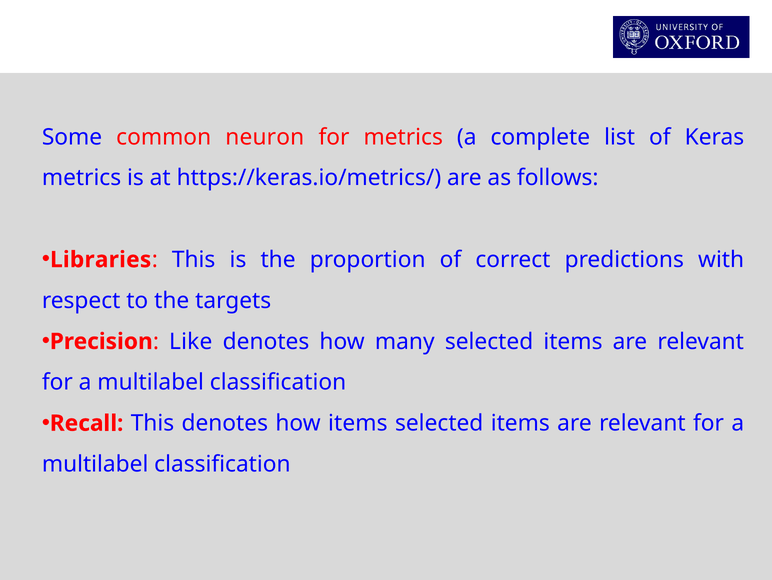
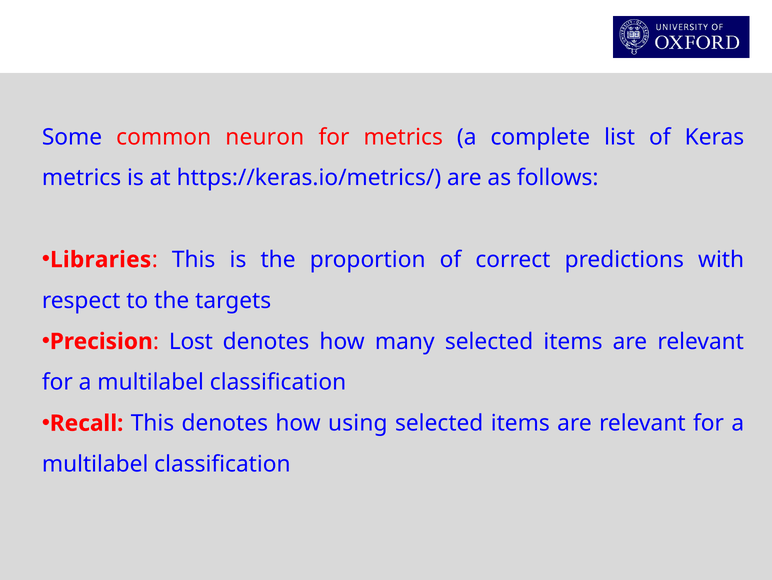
Like: Like -> Lost (191, 341)
how items: items -> using (358, 423)
